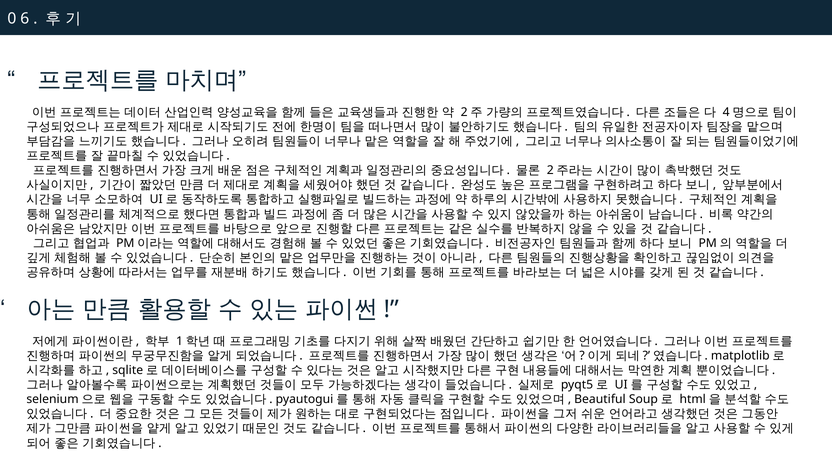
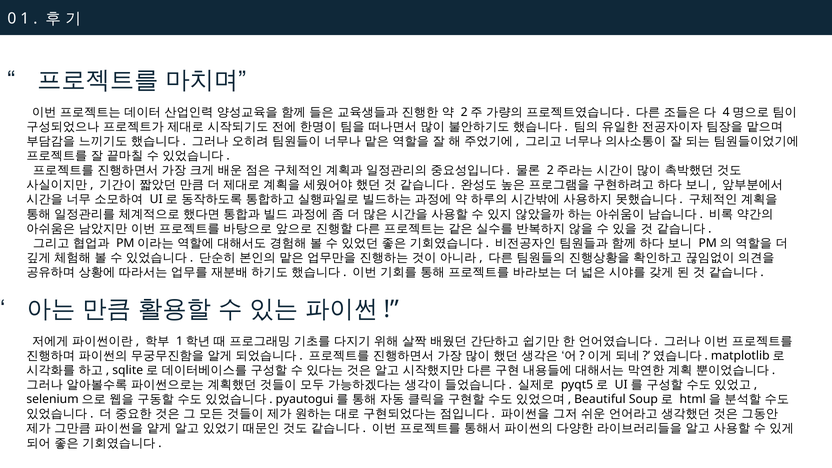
6: 6 -> 1 (25, 18)
